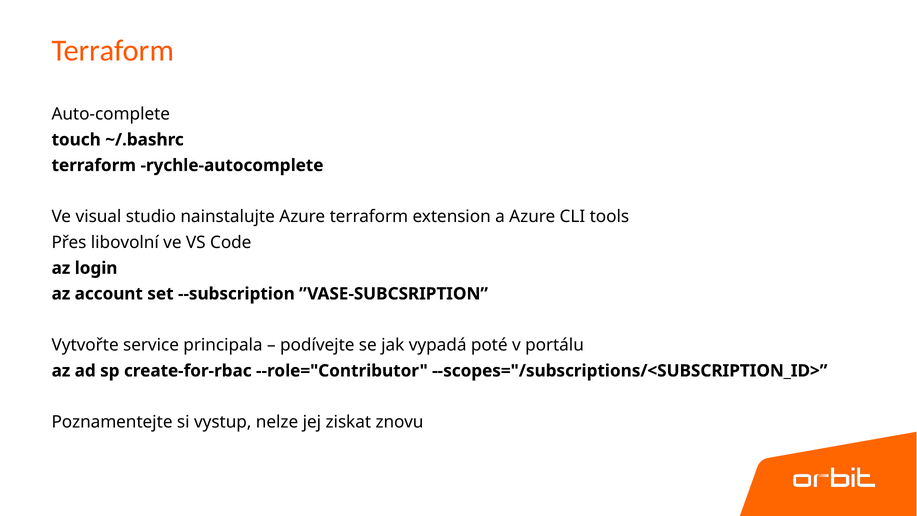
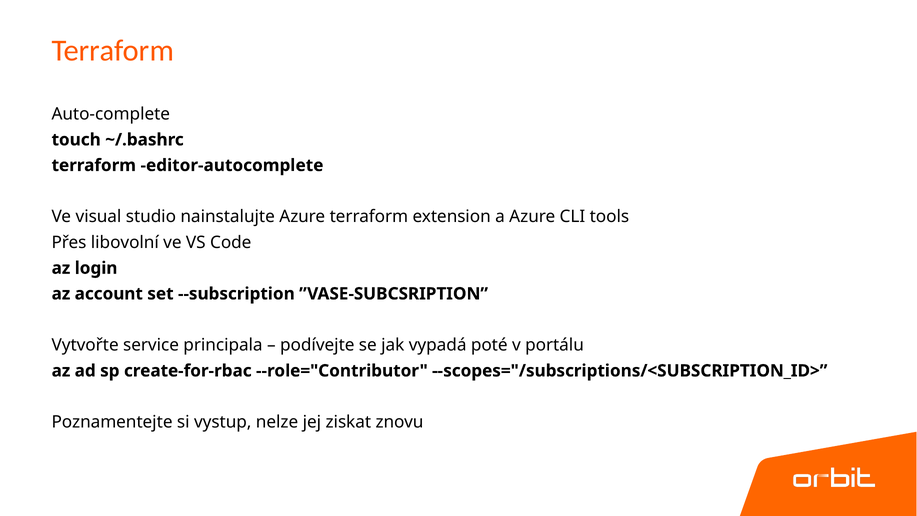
rychle-autocomplete: rychle-autocomplete -> editor-autocomplete (232, 165)
